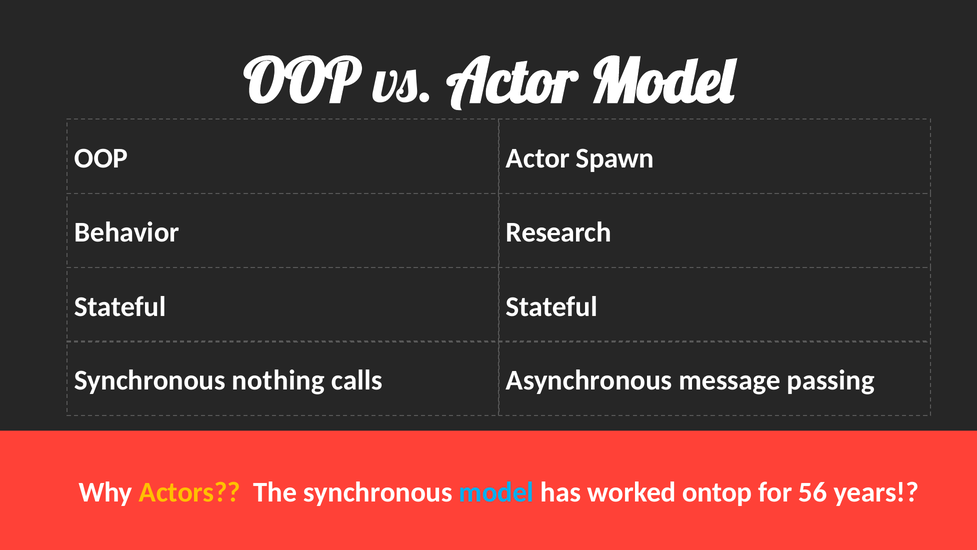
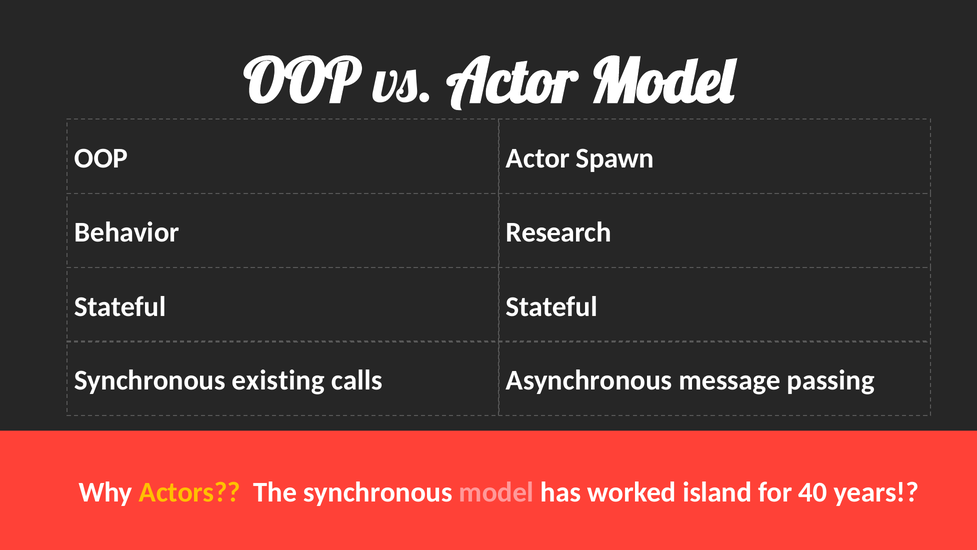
nothing: nothing -> existing (278, 380)
model colour: light blue -> pink (496, 492)
ontop: ontop -> island (717, 492)
56: 56 -> 40 (813, 492)
